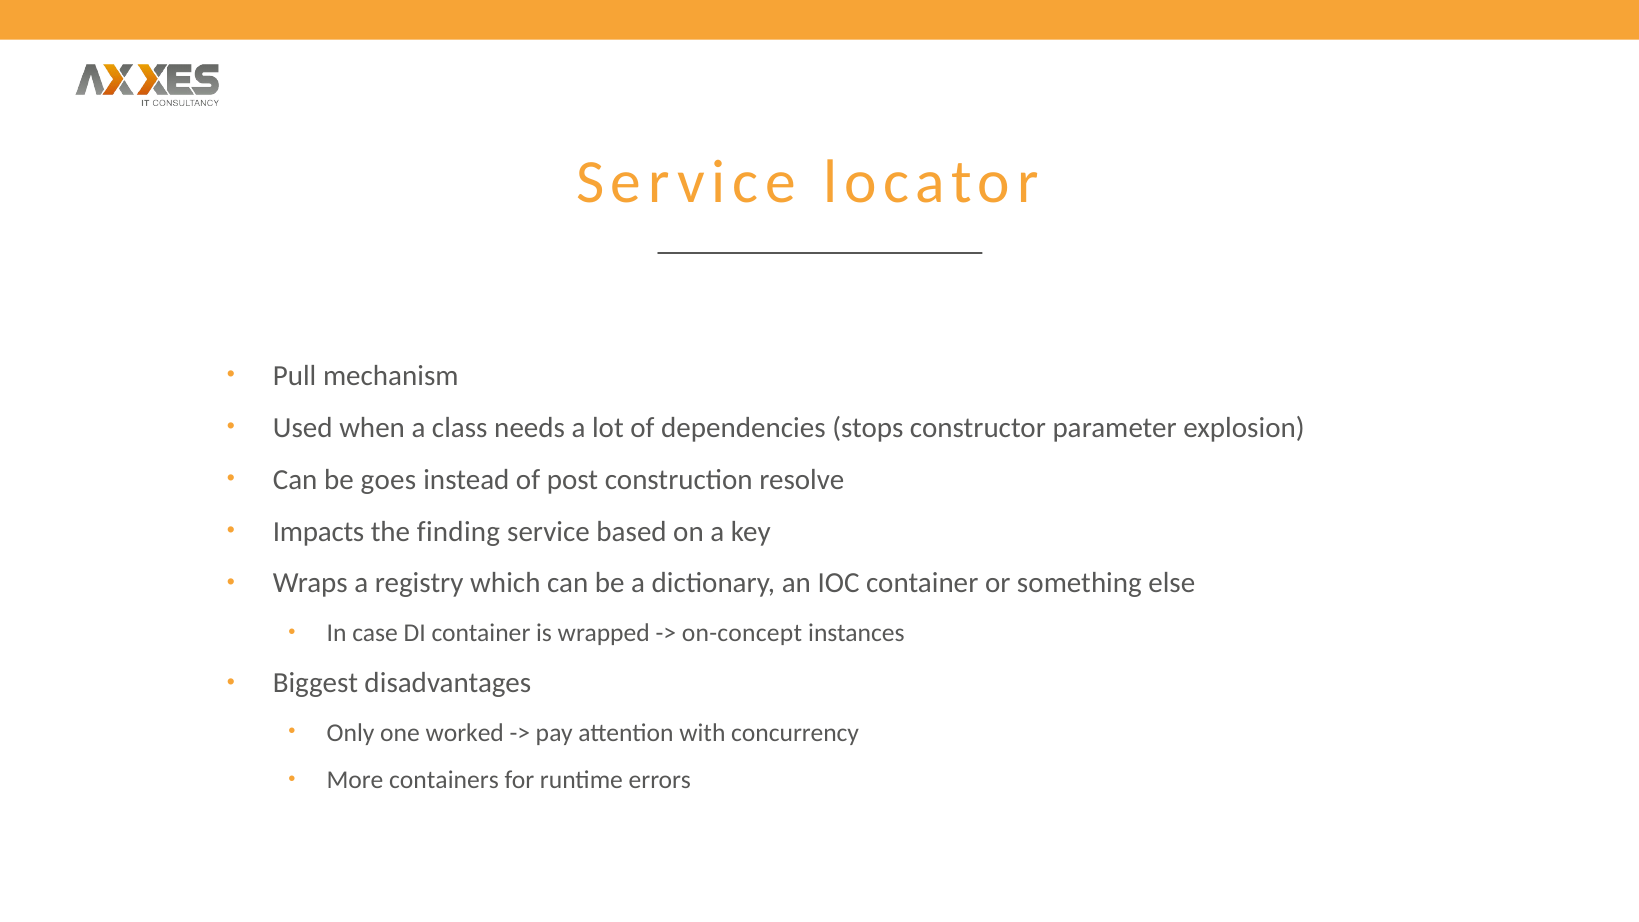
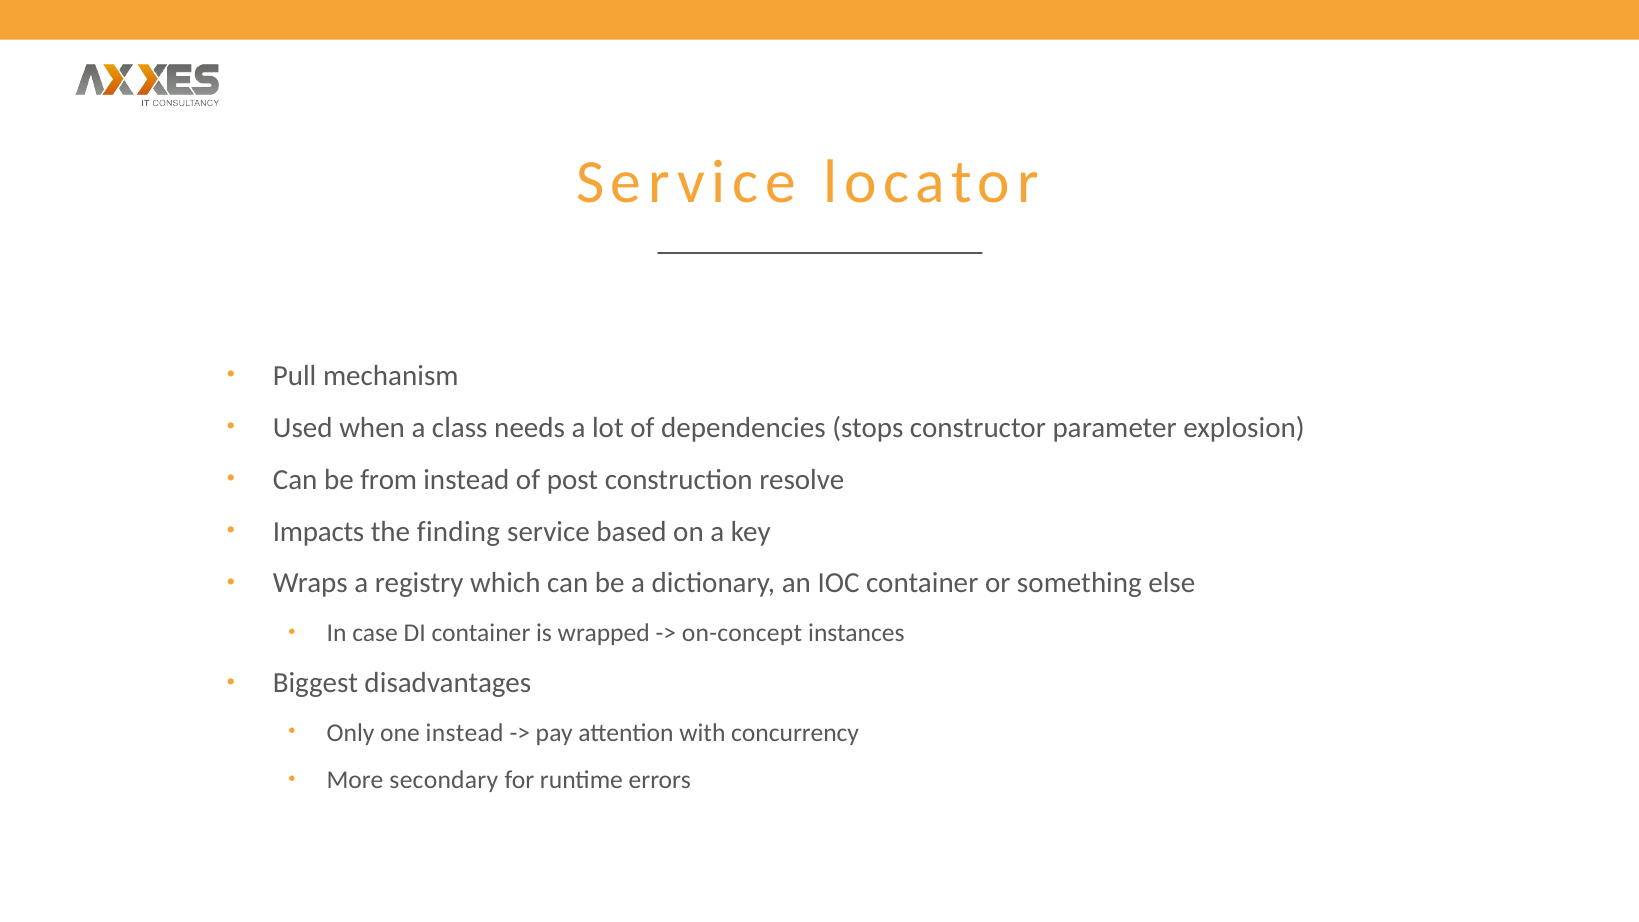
goes: goes -> from (389, 479)
one worked: worked -> instead (465, 733)
containers: containers -> secondary (444, 780)
